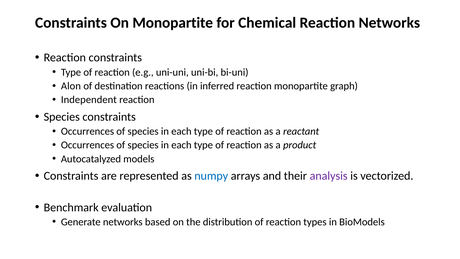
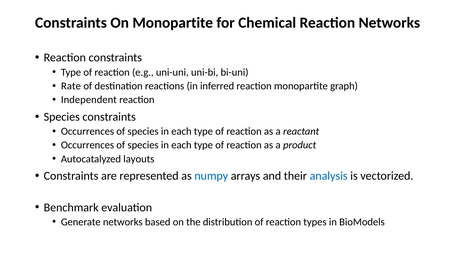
Alon: Alon -> Rate (71, 86)
models: models -> layouts (139, 159)
analysis colour: purple -> blue (329, 176)
